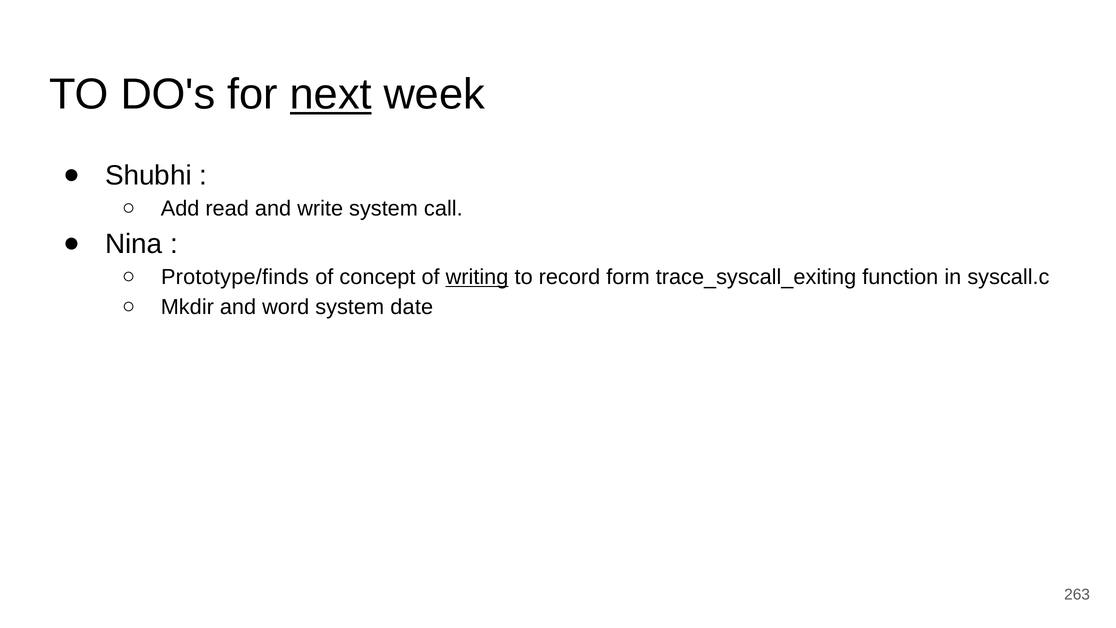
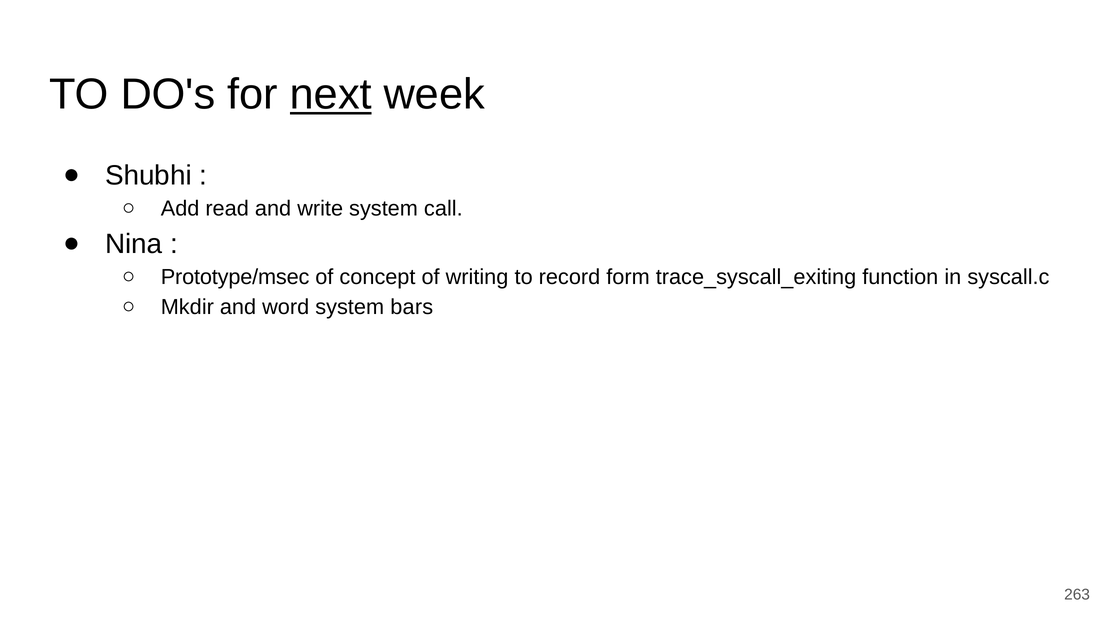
Prototype/finds: Prototype/finds -> Prototype/msec (235, 277)
writing underline: present -> none (477, 277)
date: date -> bars (412, 307)
